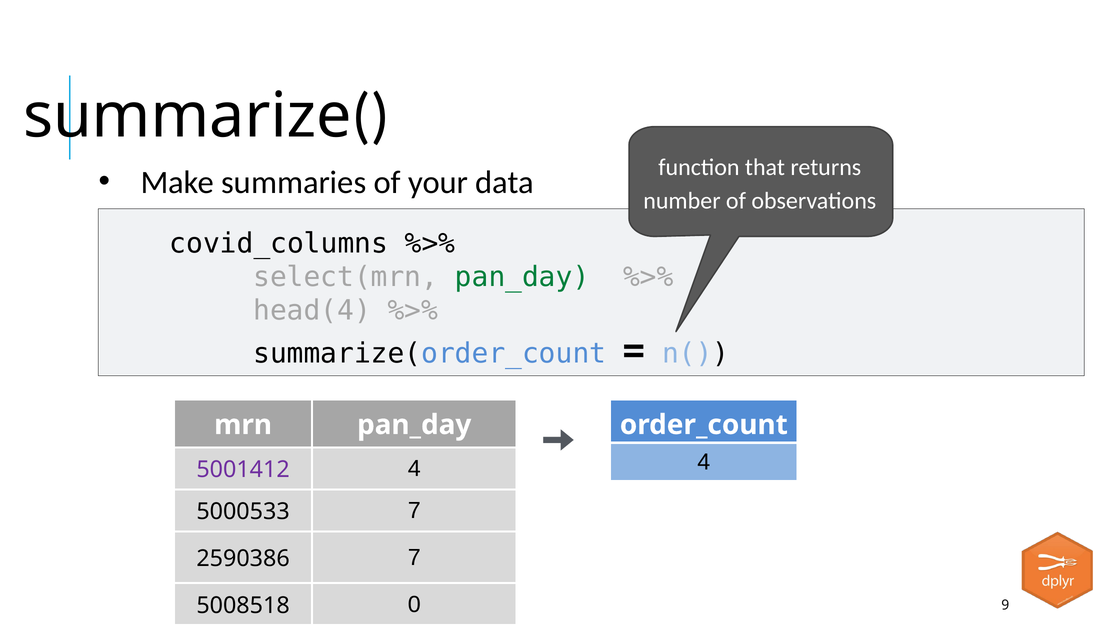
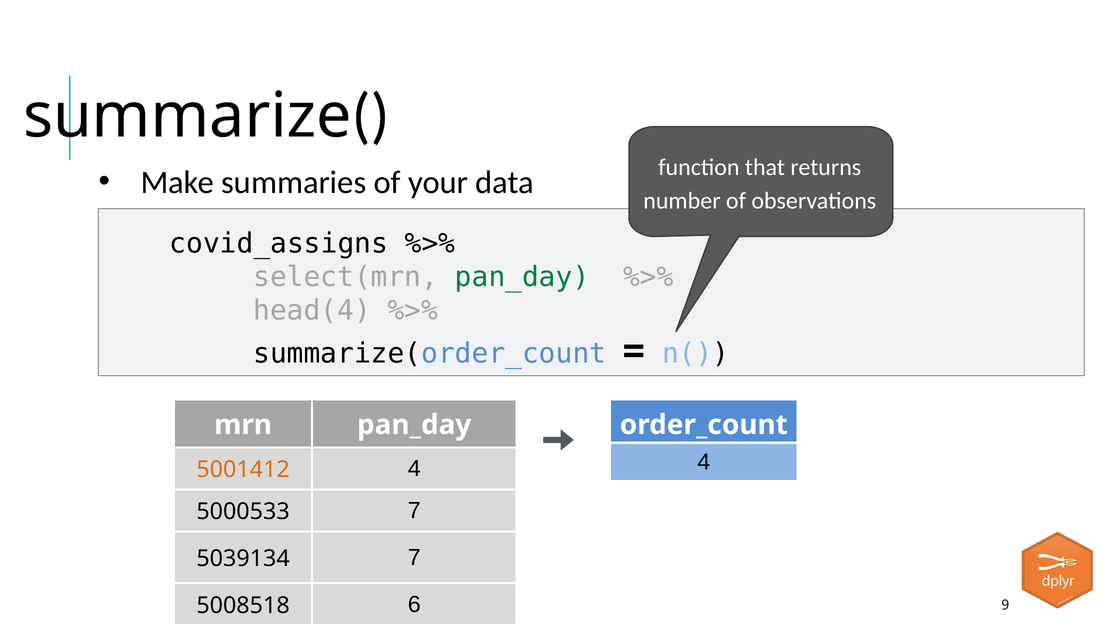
covid_columns: covid_columns -> covid_assigns (279, 244)
5001412 colour: purple -> orange (243, 470)
2590386: 2590386 -> 5039134 (243, 559)
0: 0 -> 6 (414, 605)
